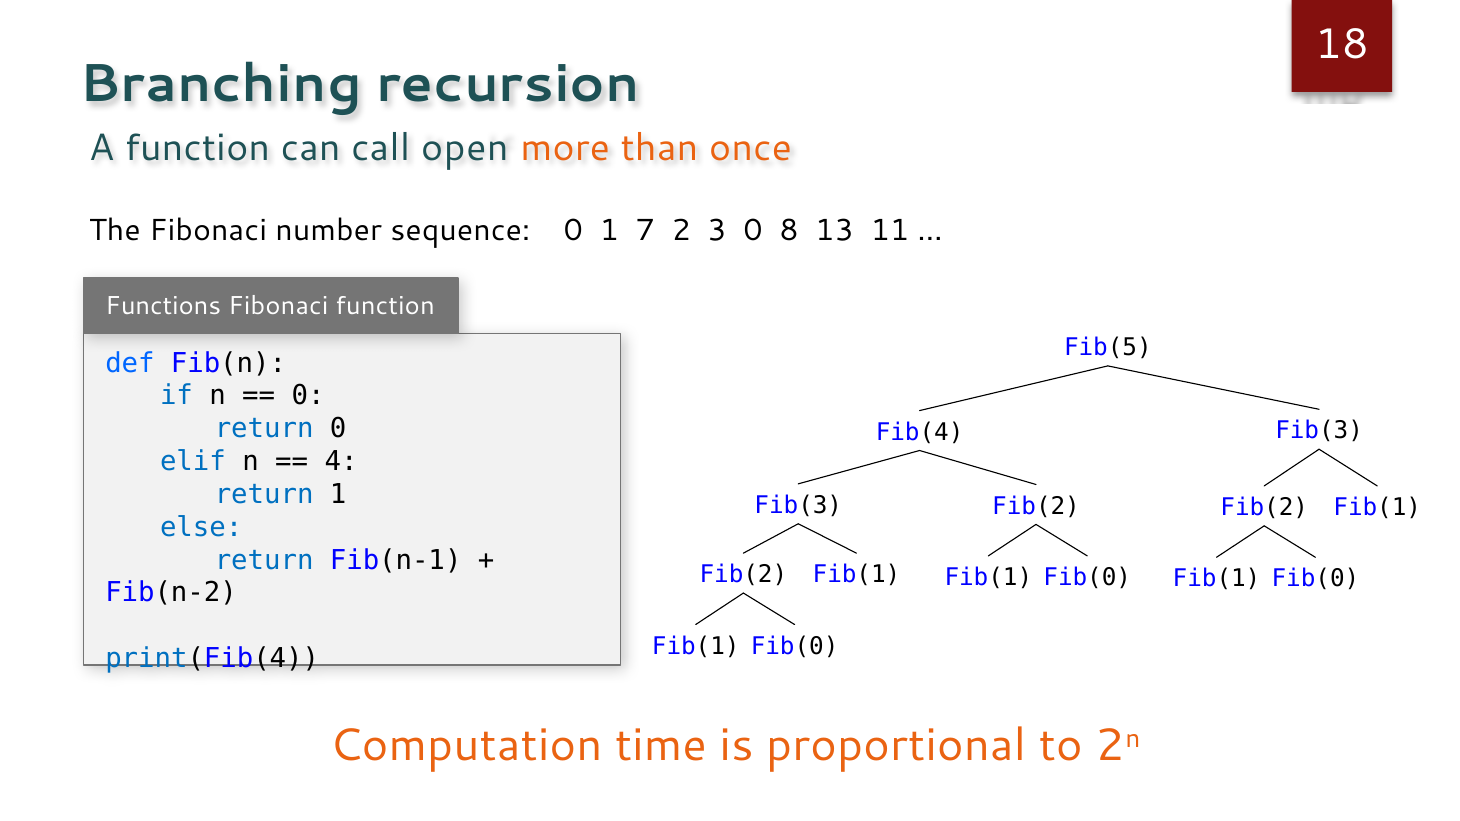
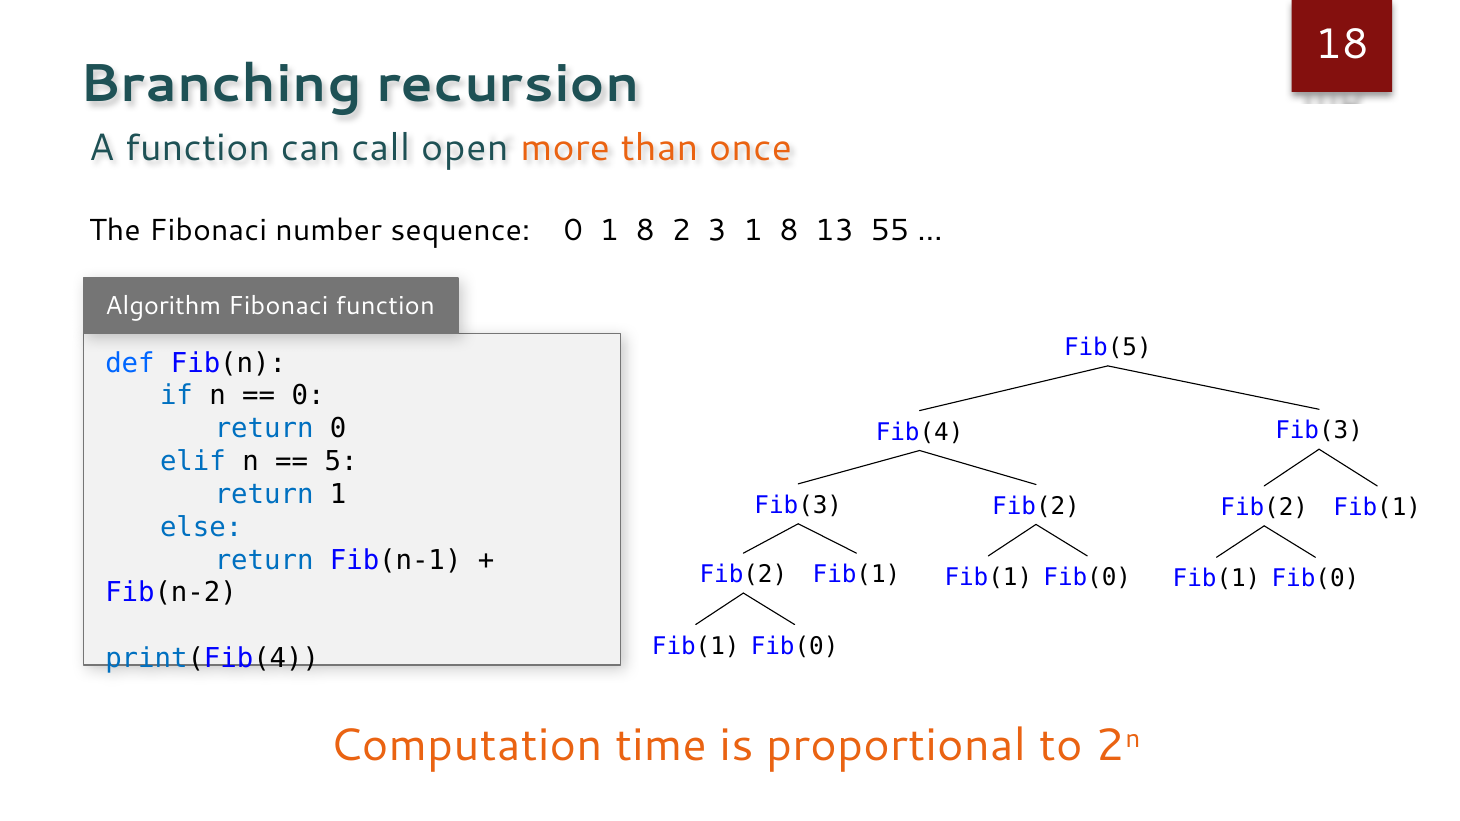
0 1 7: 7 -> 8 (645, 231)
3 0: 0 -> 1 (753, 231)
11: 11 -> 55 (890, 231)
Functions: Functions -> Algorithm (163, 306)
4: 4 -> 5 (341, 462)
